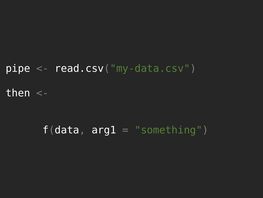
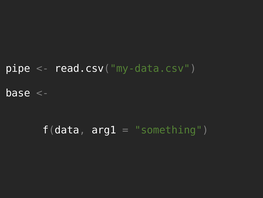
then: then -> base (18, 93)
